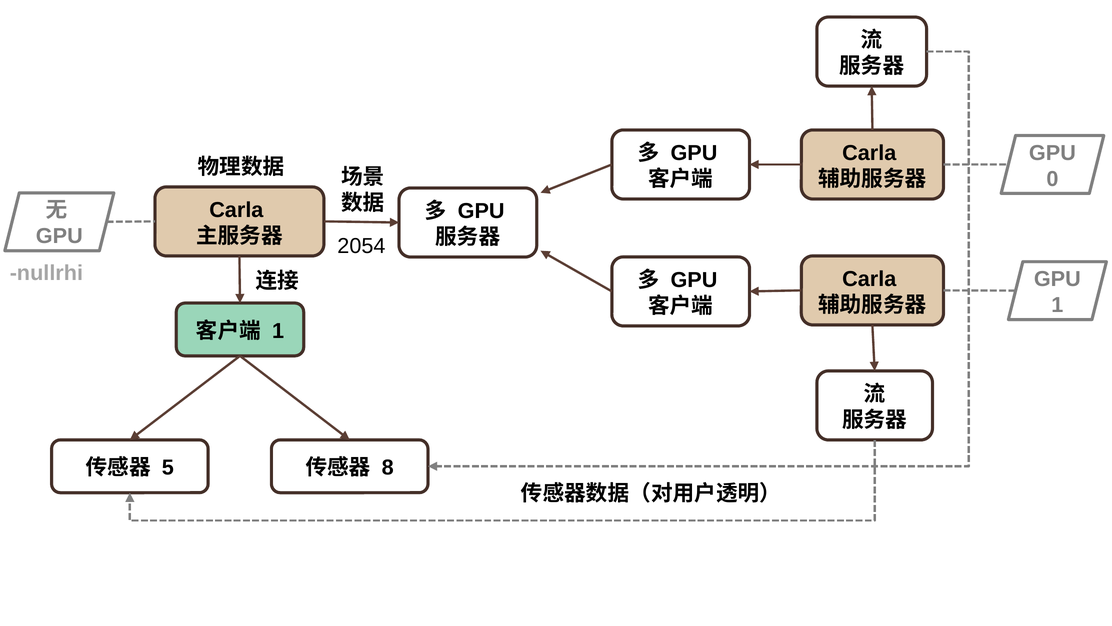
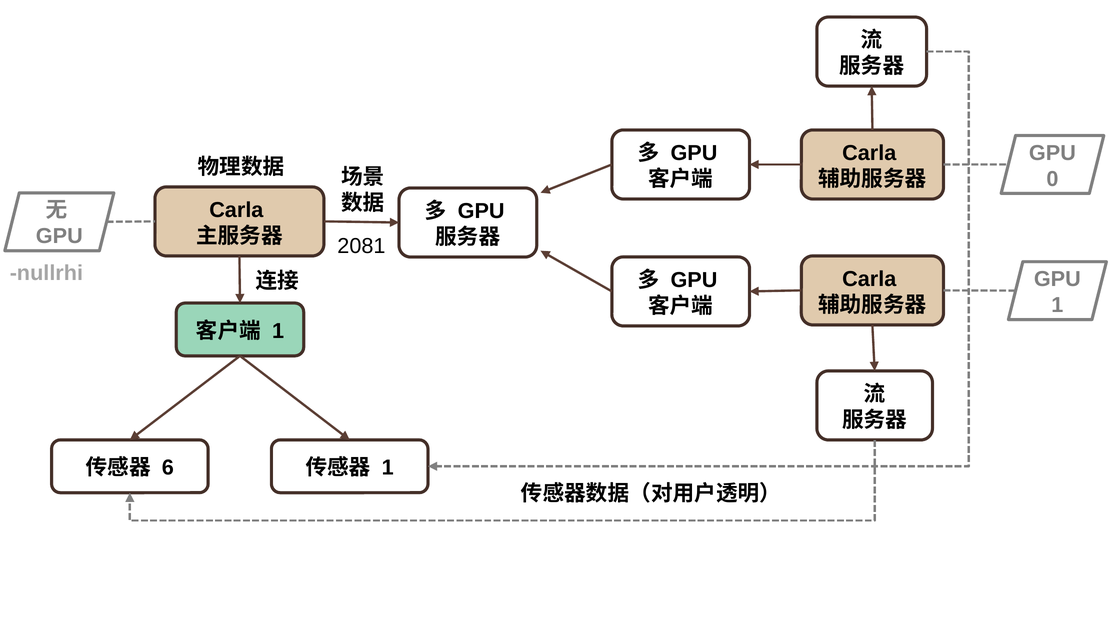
2054: 2054 -> 2081 (361, 246)
5: 5 -> 6 (168, 467)
8: 8 -> 1 (388, 467)
